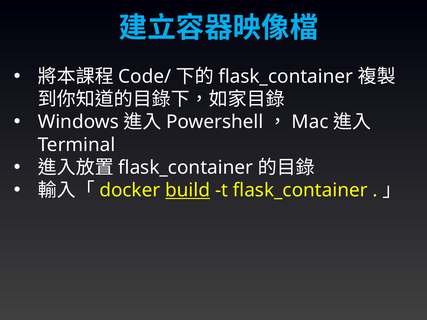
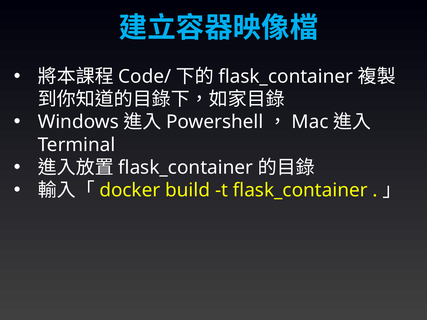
build underline: present -> none (188, 190)
